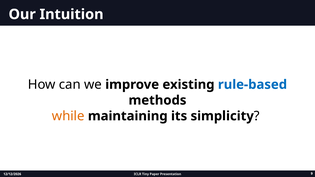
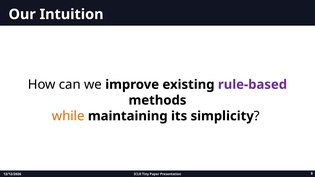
rule-based colour: blue -> purple (252, 85)
